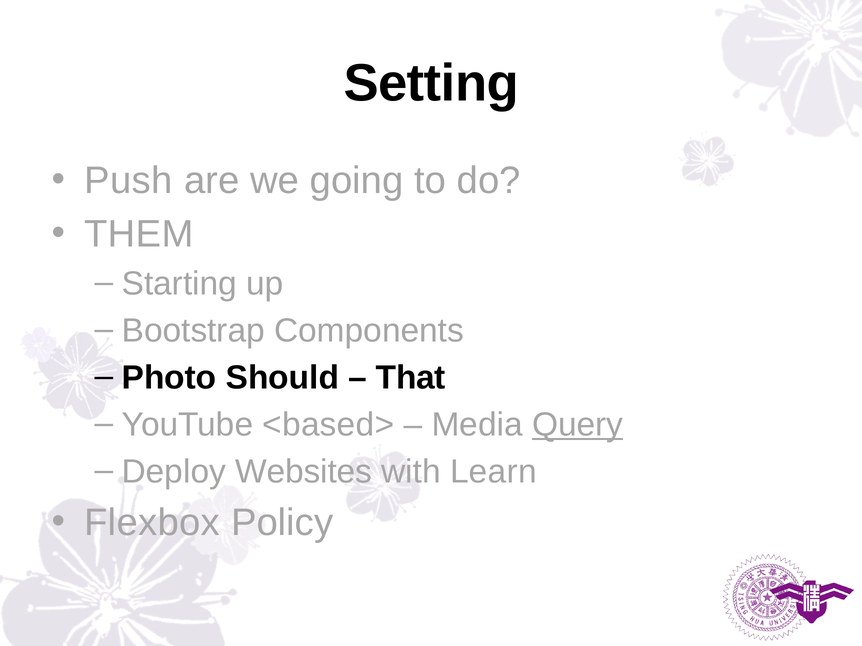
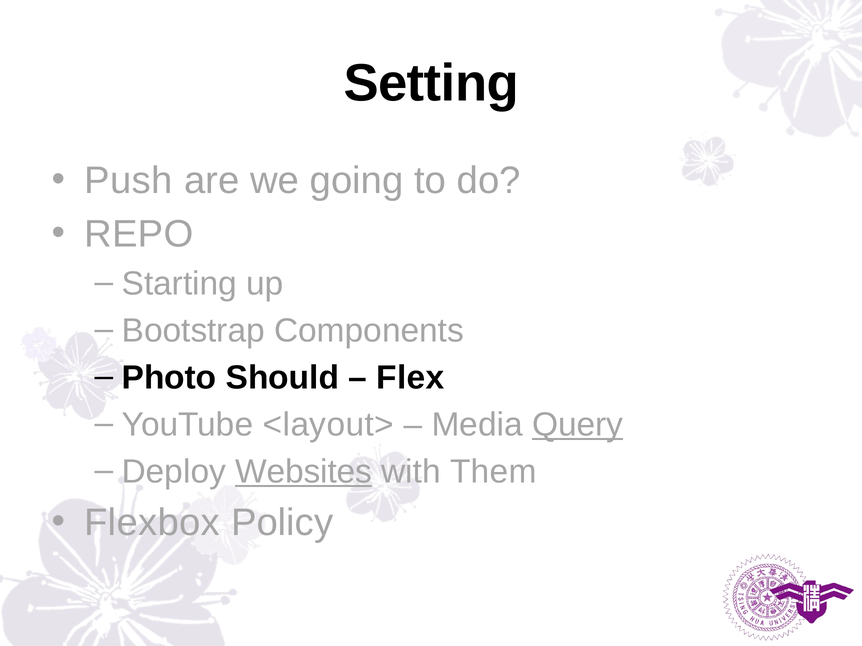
THEM: THEM -> REPO (139, 234)
That: That -> Flex (410, 378)
<based>: <based> -> <layout> (328, 425)
Websites underline: none -> present (304, 472)
Learn: Learn -> Them (494, 472)
